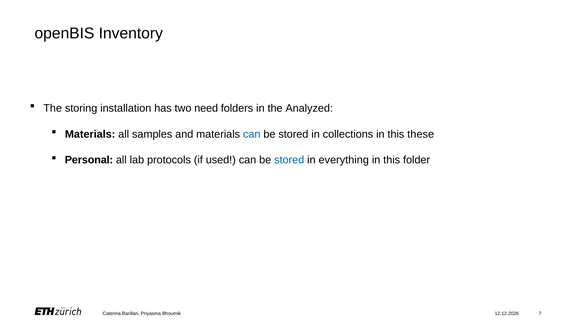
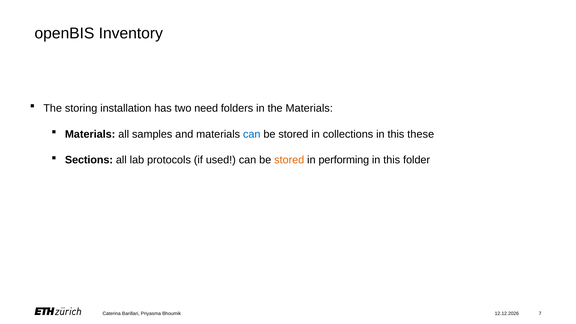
the Analyzed: Analyzed -> Materials (309, 108)
Personal: Personal -> Sections (89, 160)
stored colour: blue -> orange (289, 160)
everything: everything -> performing (344, 160)
